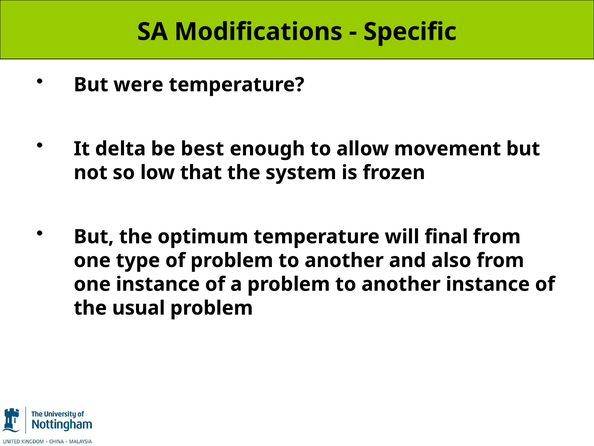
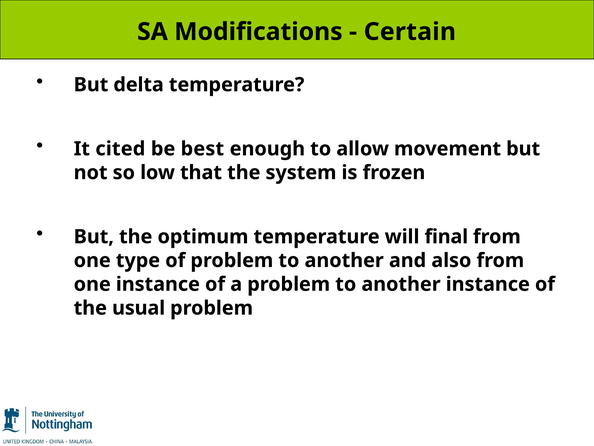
Specific: Specific -> Certain (410, 32)
were: were -> delta (139, 85)
delta: delta -> cited (120, 149)
